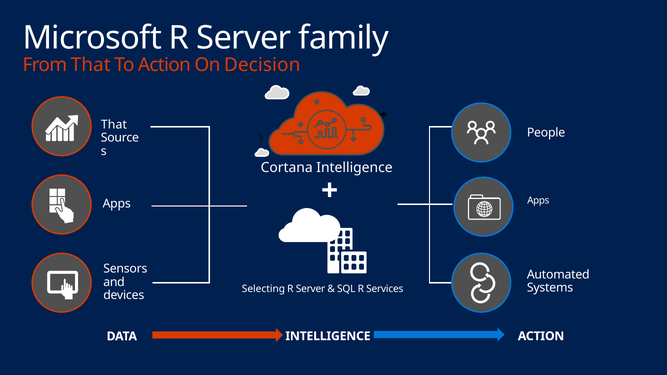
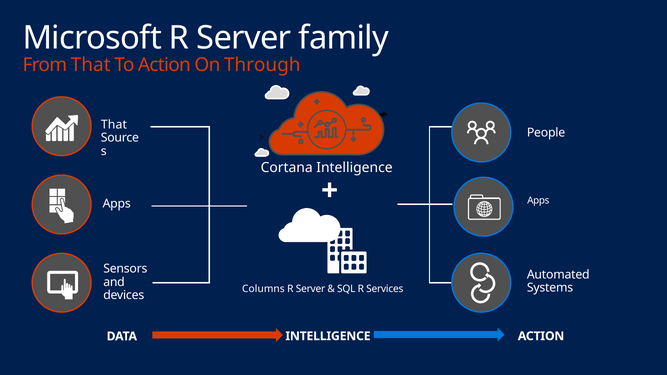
Decision: Decision -> Through (262, 65)
Selecting: Selecting -> Columns (263, 289)
